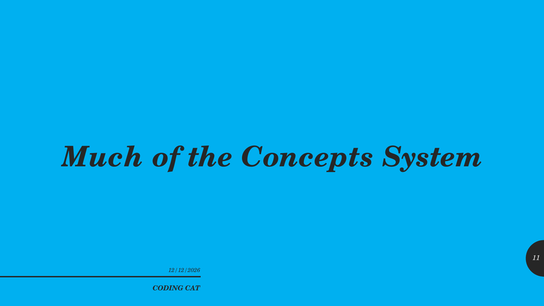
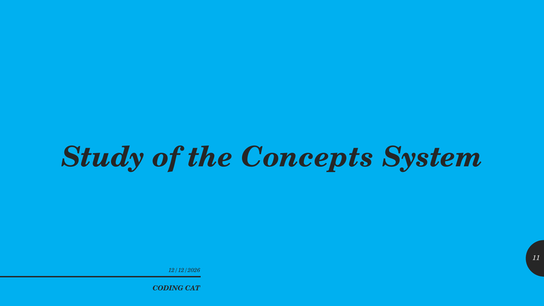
Much: Much -> Study (103, 157)
